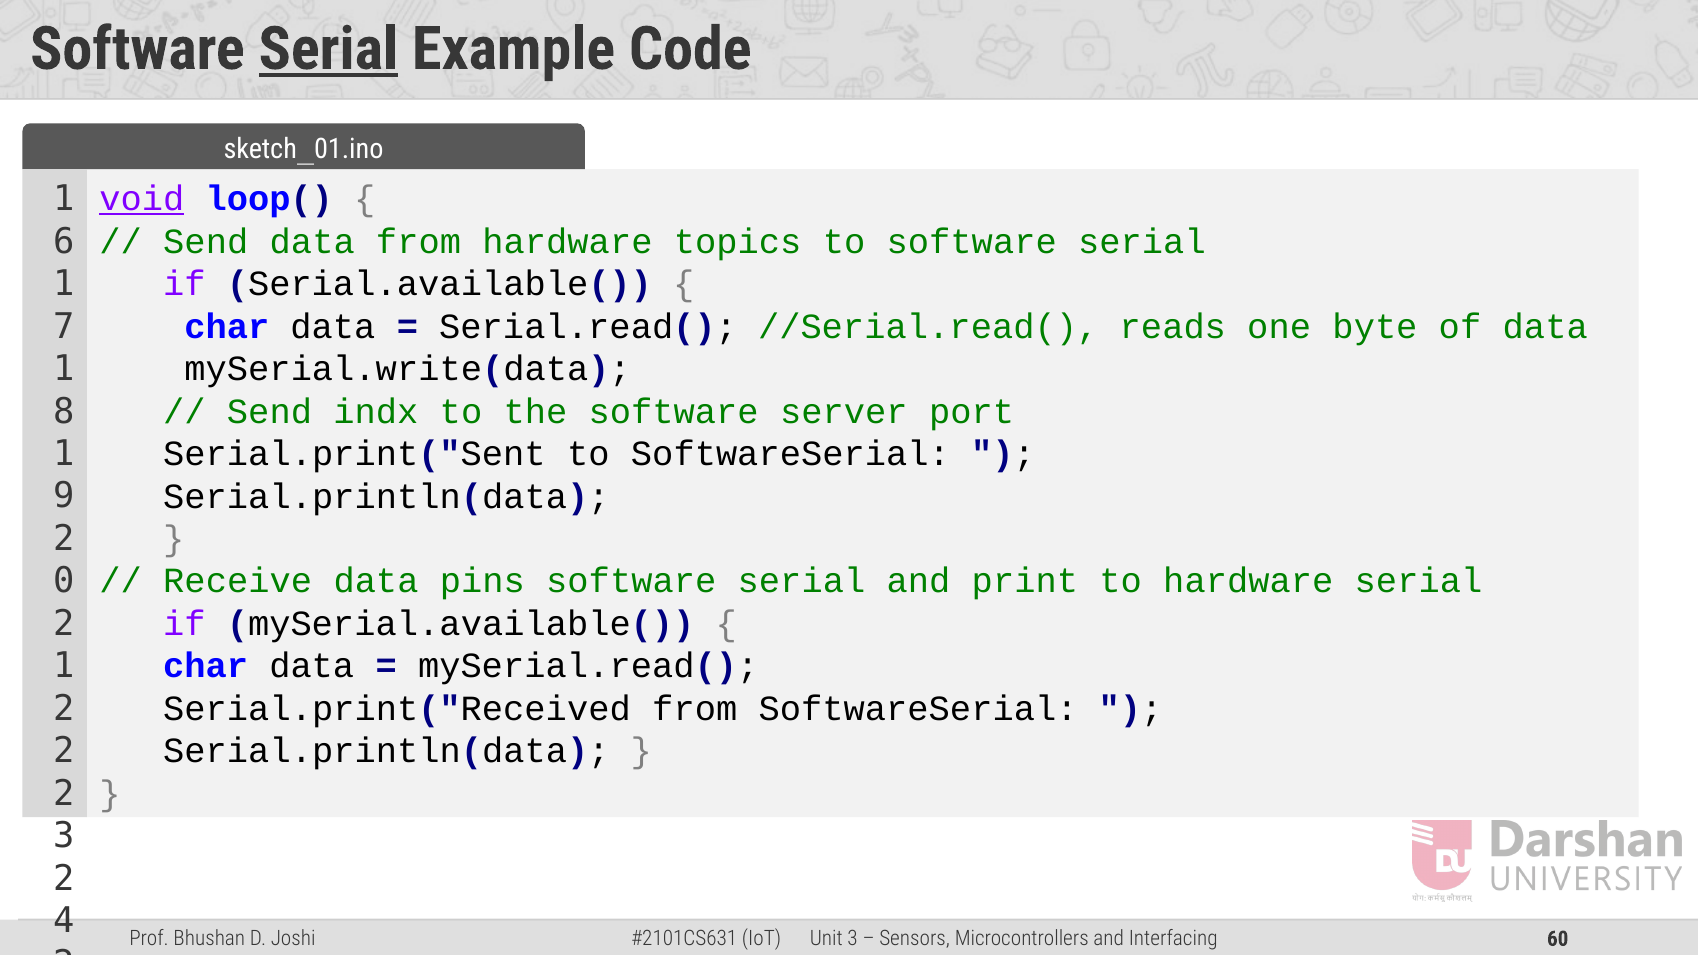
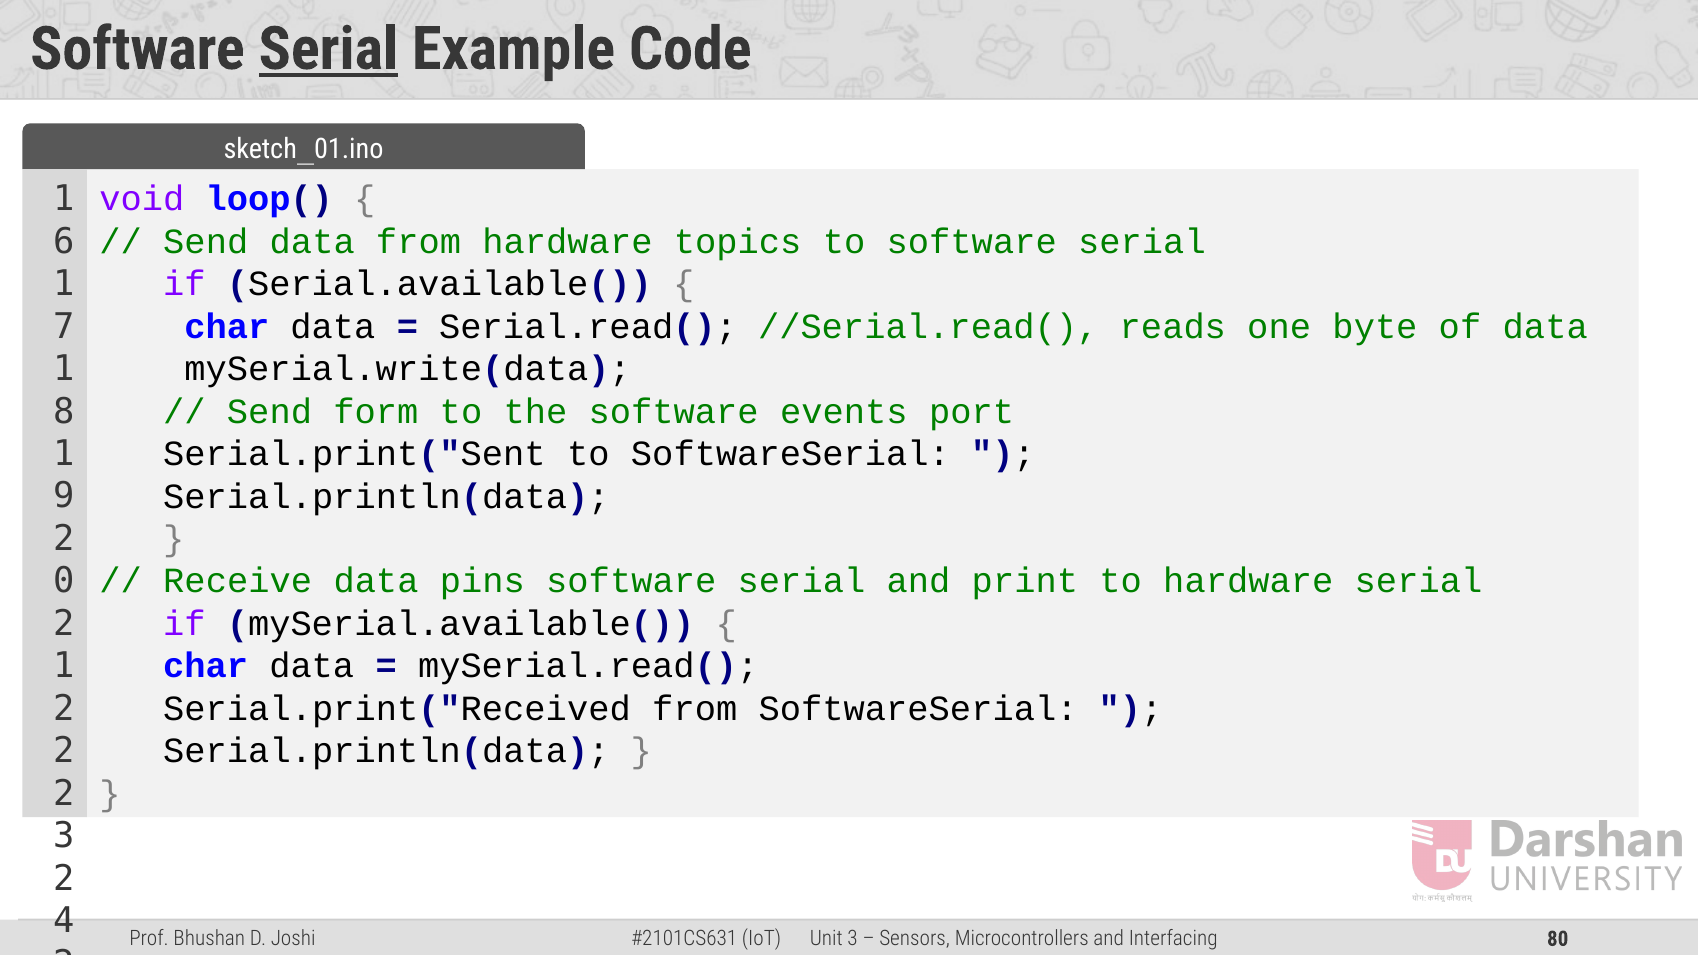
void underline: present -> none (142, 199)
indx: indx -> form (376, 411)
server: server -> events (844, 411)
60: 60 -> 80 (1558, 939)
